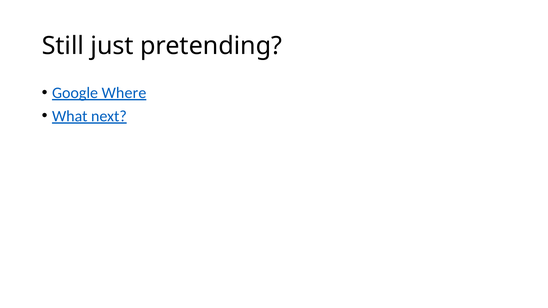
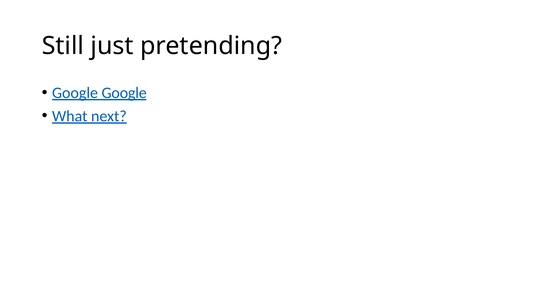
Google Where: Where -> Google (124, 93)
